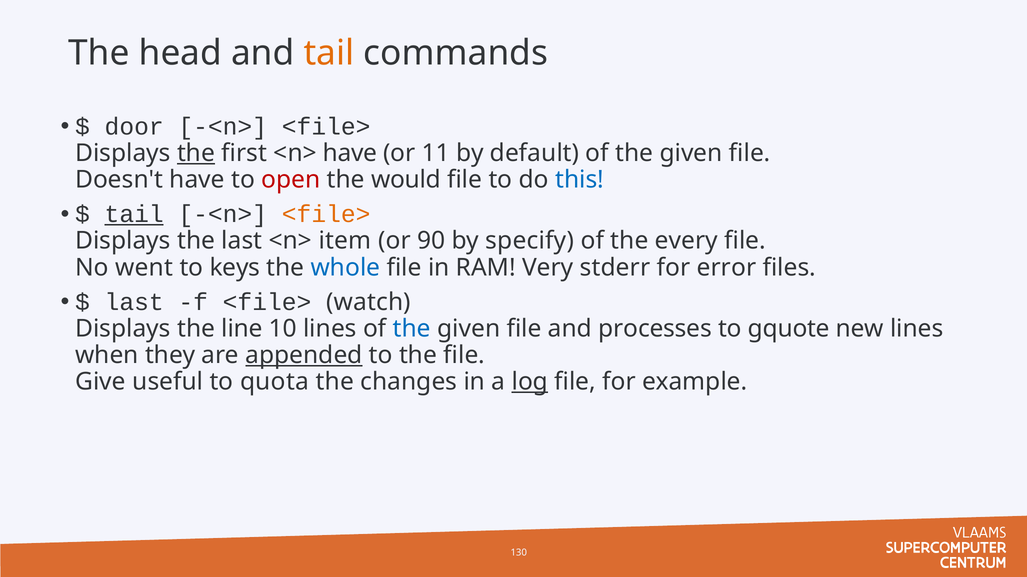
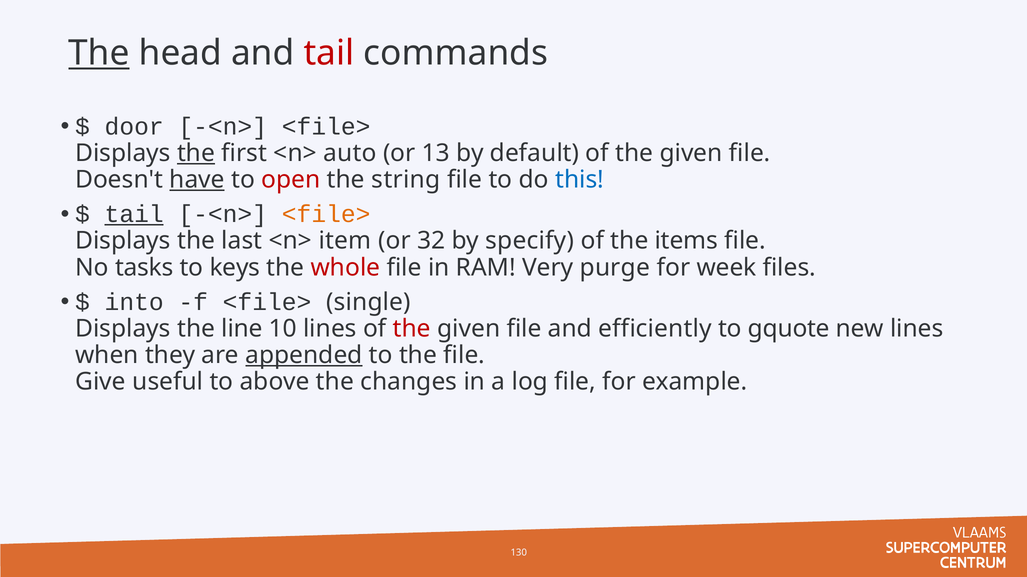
The underline: none -> present (99, 53)
tail colour: orange -> red (329, 53)
<n> have: have -> auto (350, 153)
11: 11 -> 13 (436, 153)
have underline: none -> present (197, 180)
would: would -> string (406, 180)
90: 90 -> 32 (431, 241)
every: every -> items (686, 241)
went: went -> tasks (144, 268)
whole colour: blue -> red (345, 268)
stderr: stderr -> purge (615, 268)
error: error -> week (727, 268)
last: last -> into (134, 302)
watch: watch -> single (369, 302)
the colour: blue -> red (412, 329)
processes: processes -> efficiently (655, 329)
quota: quota -> above (275, 382)
log underline: present -> none (530, 382)
